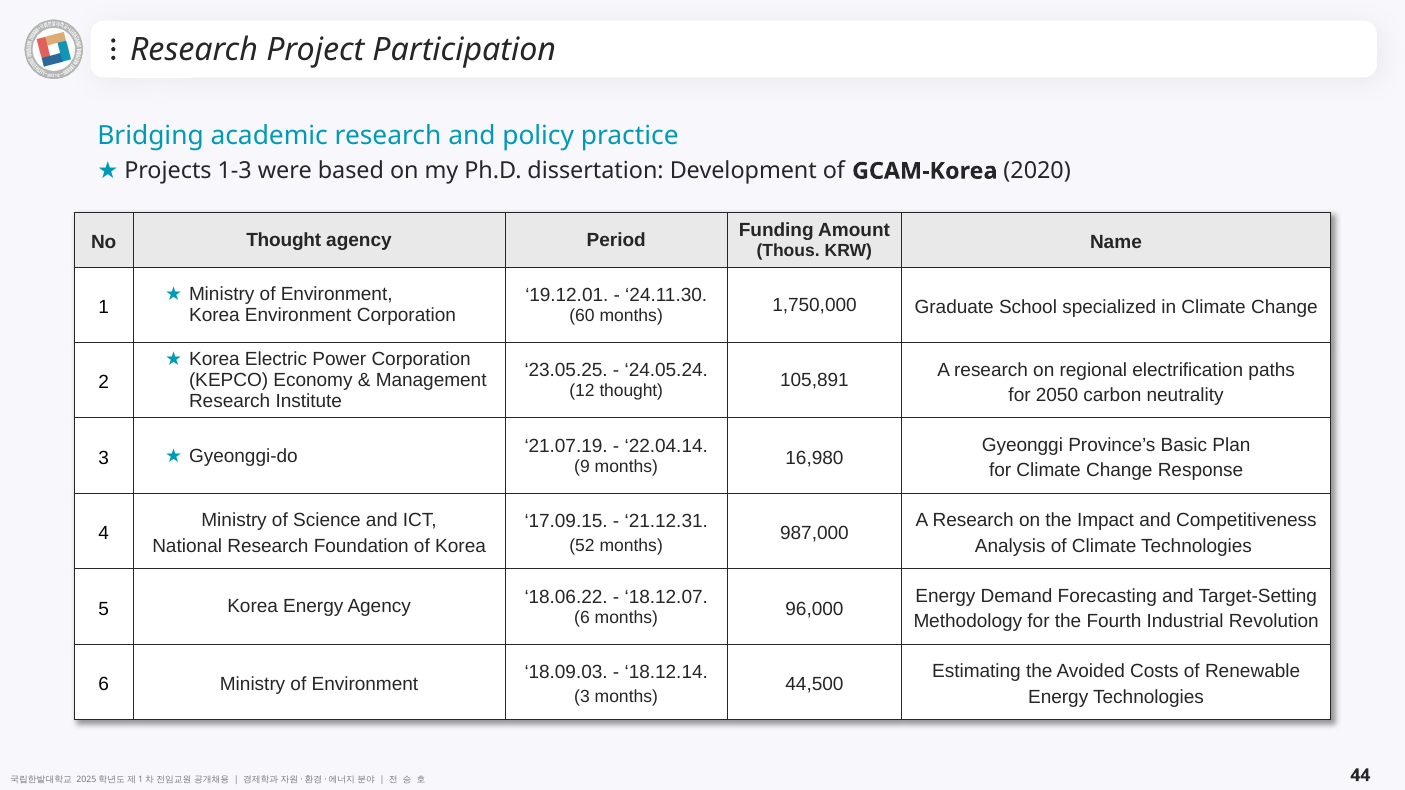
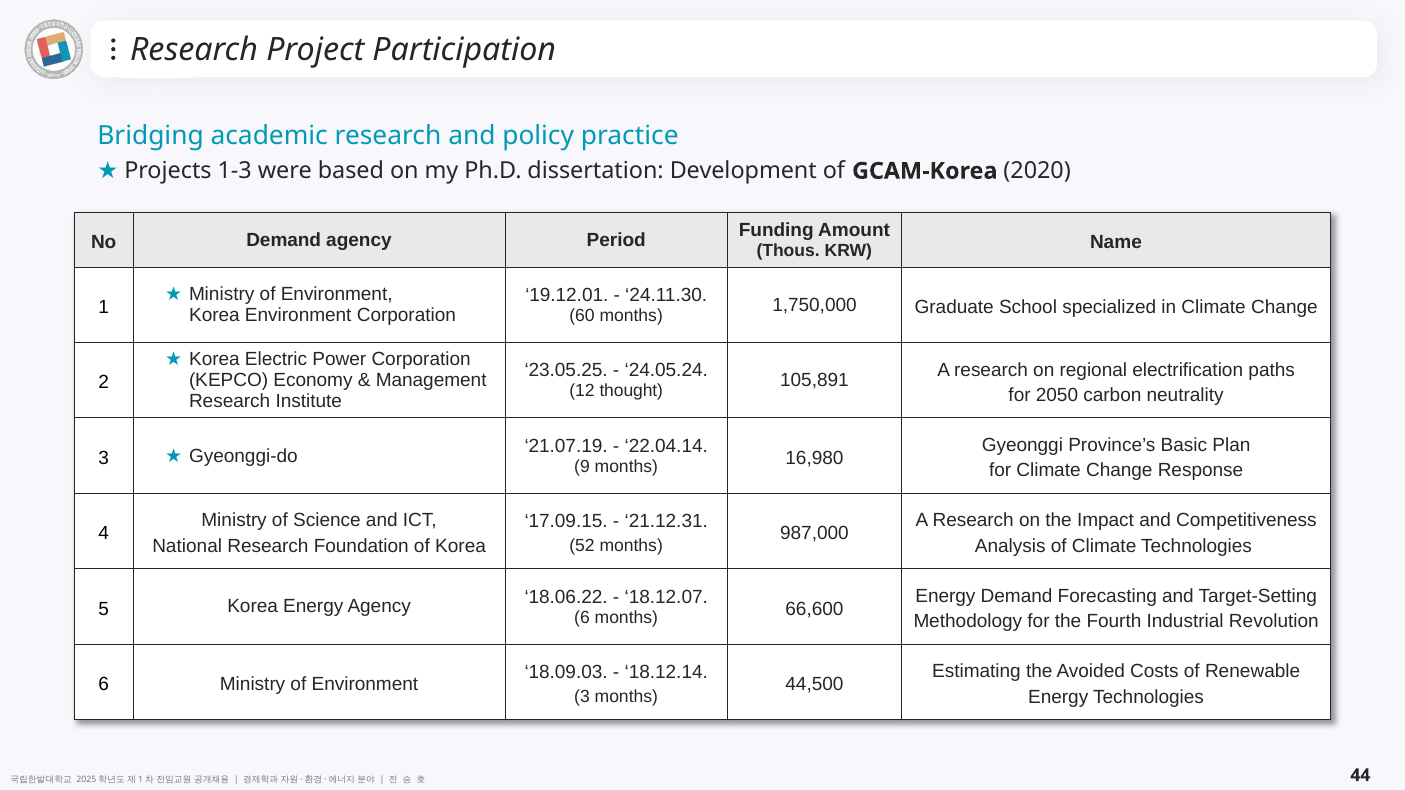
No Thought: Thought -> Demand (284, 240)
96,000: 96,000 -> 66,600 (814, 609)
